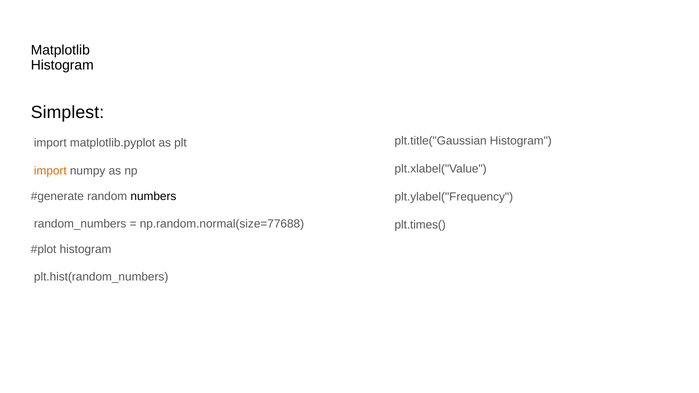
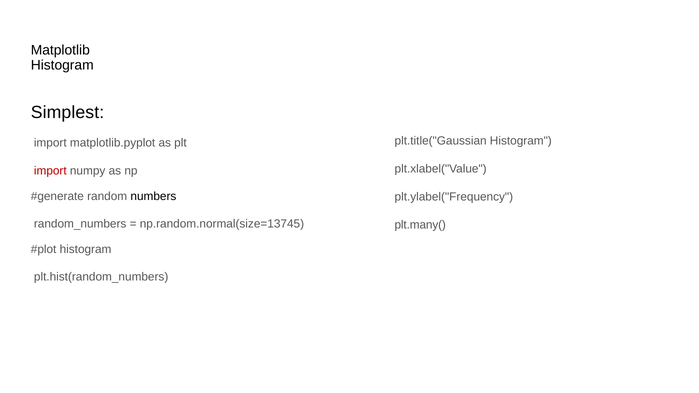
import colour: orange -> red (50, 171)
np.random.normal(size=77688: np.random.normal(size=77688 -> np.random.normal(size=13745 (222, 224)
plt.times(: plt.times( -> plt.many( (420, 225)
